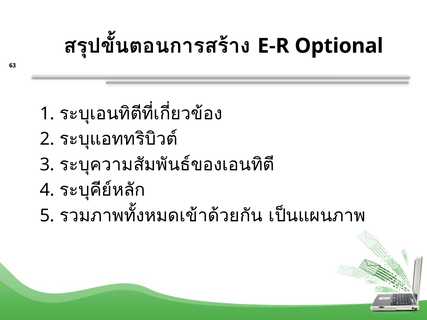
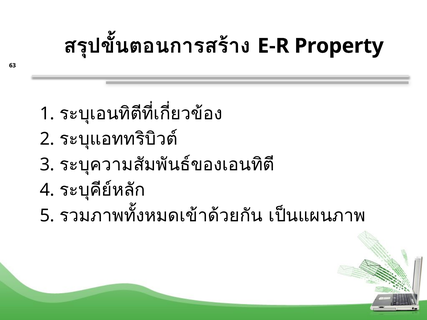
Optional: Optional -> Property (339, 46)
